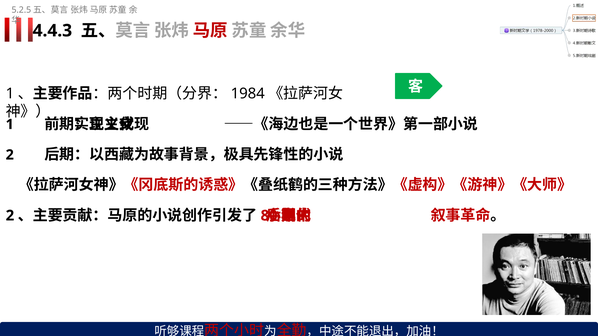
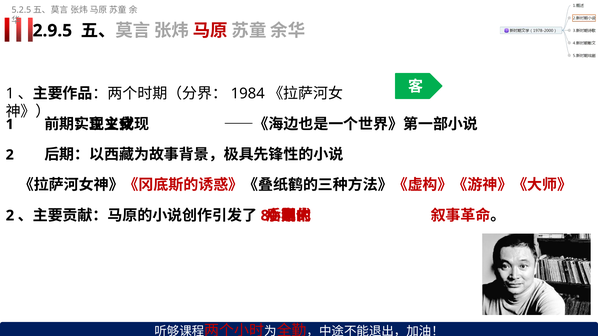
4.4.3: 4.4.3 -> 2.9.5 (52, 31)
